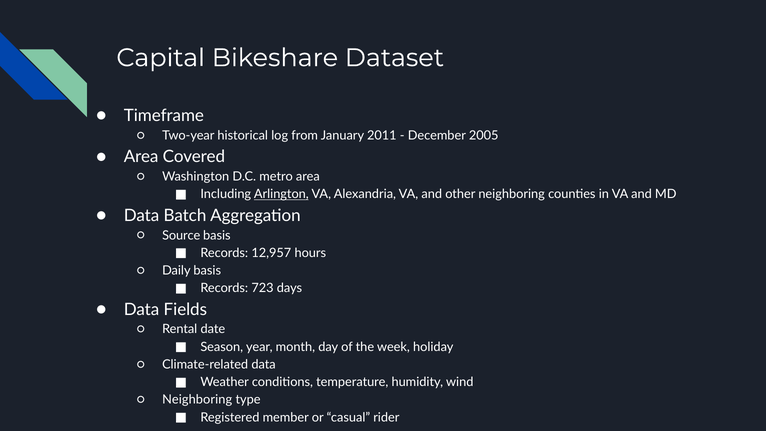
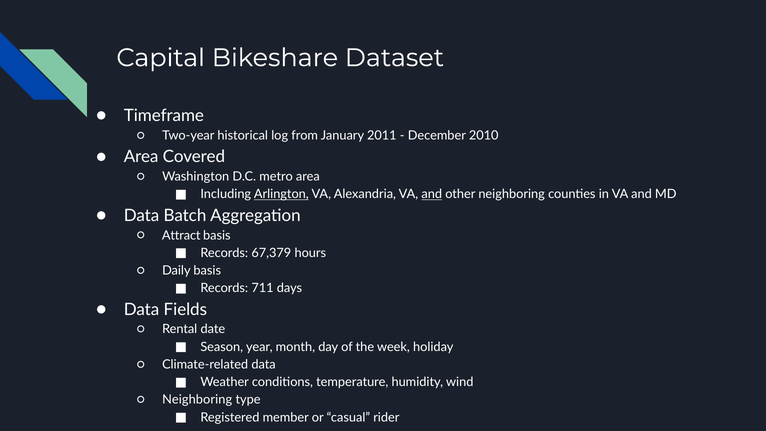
2005: 2005 -> 2010 (484, 136)
and underline: none -> present (432, 194)
Source: Source -> Attract (181, 235)
12,957: 12,957 -> 67,379 (271, 253)
723: 723 -> 711 (263, 288)
